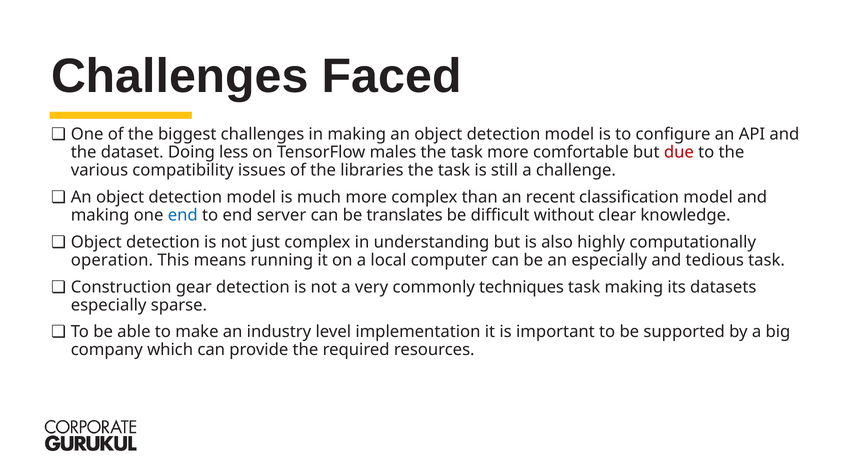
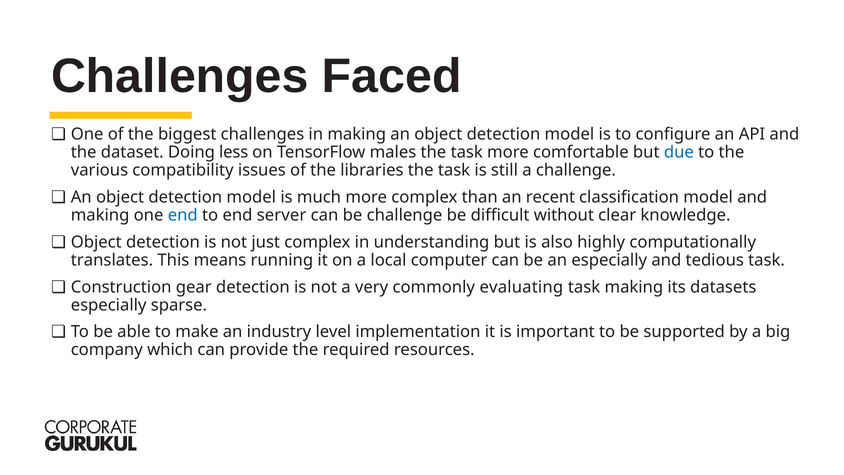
due colour: red -> blue (679, 152)
be translates: translates -> challenge (405, 215)
operation: operation -> translates (112, 260)
techniques: techniques -> evaluating (521, 287)
